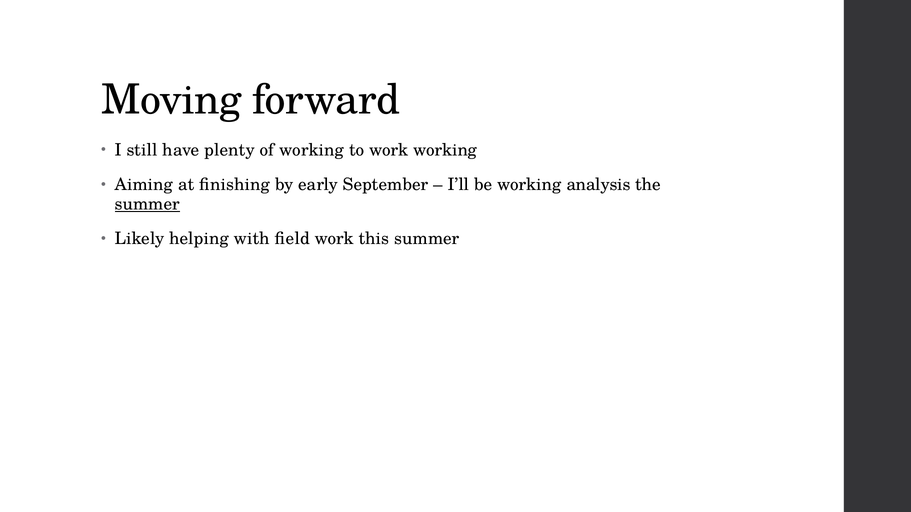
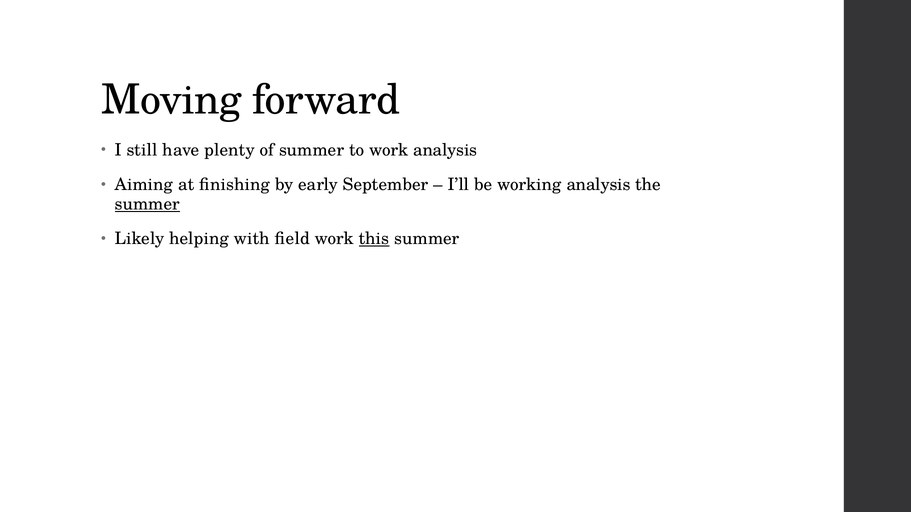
of working: working -> summer (312, 150)
work working: working -> analysis (445, 150)
this underline: none -> present (374, 239)
